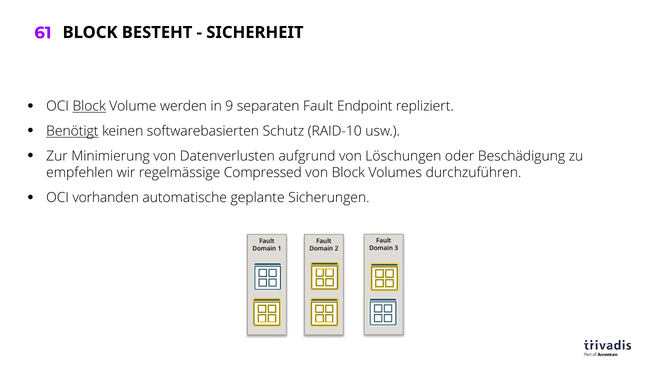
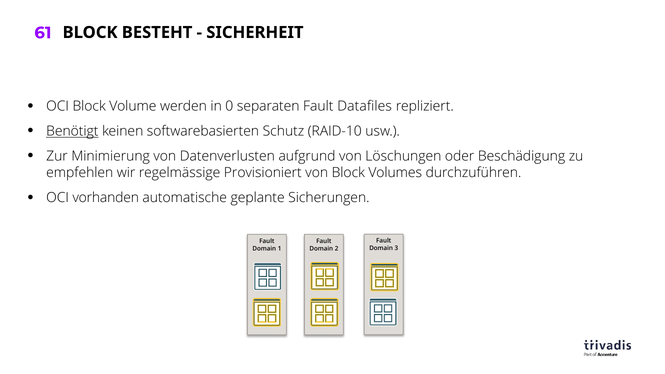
Block underline: present -> none (89, 106)
9: 9 -> 0 (229, 106)
Endpoint: Endpoint -> Datafiles (365, 106)
Compressed: Compressed -> Provisioniert (263, 173)
